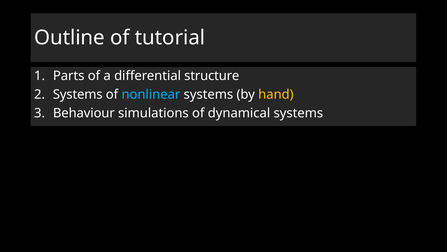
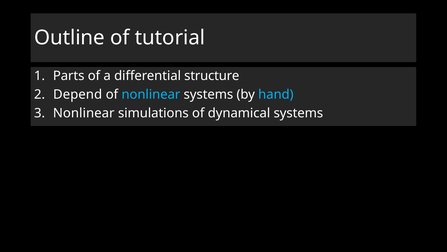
Systems: Systems -> Depend (78, 94)
hand colour: yellow -> light blue (276, 94)
Behaviour: Behaviour -> Nonlinear (84, 113)
